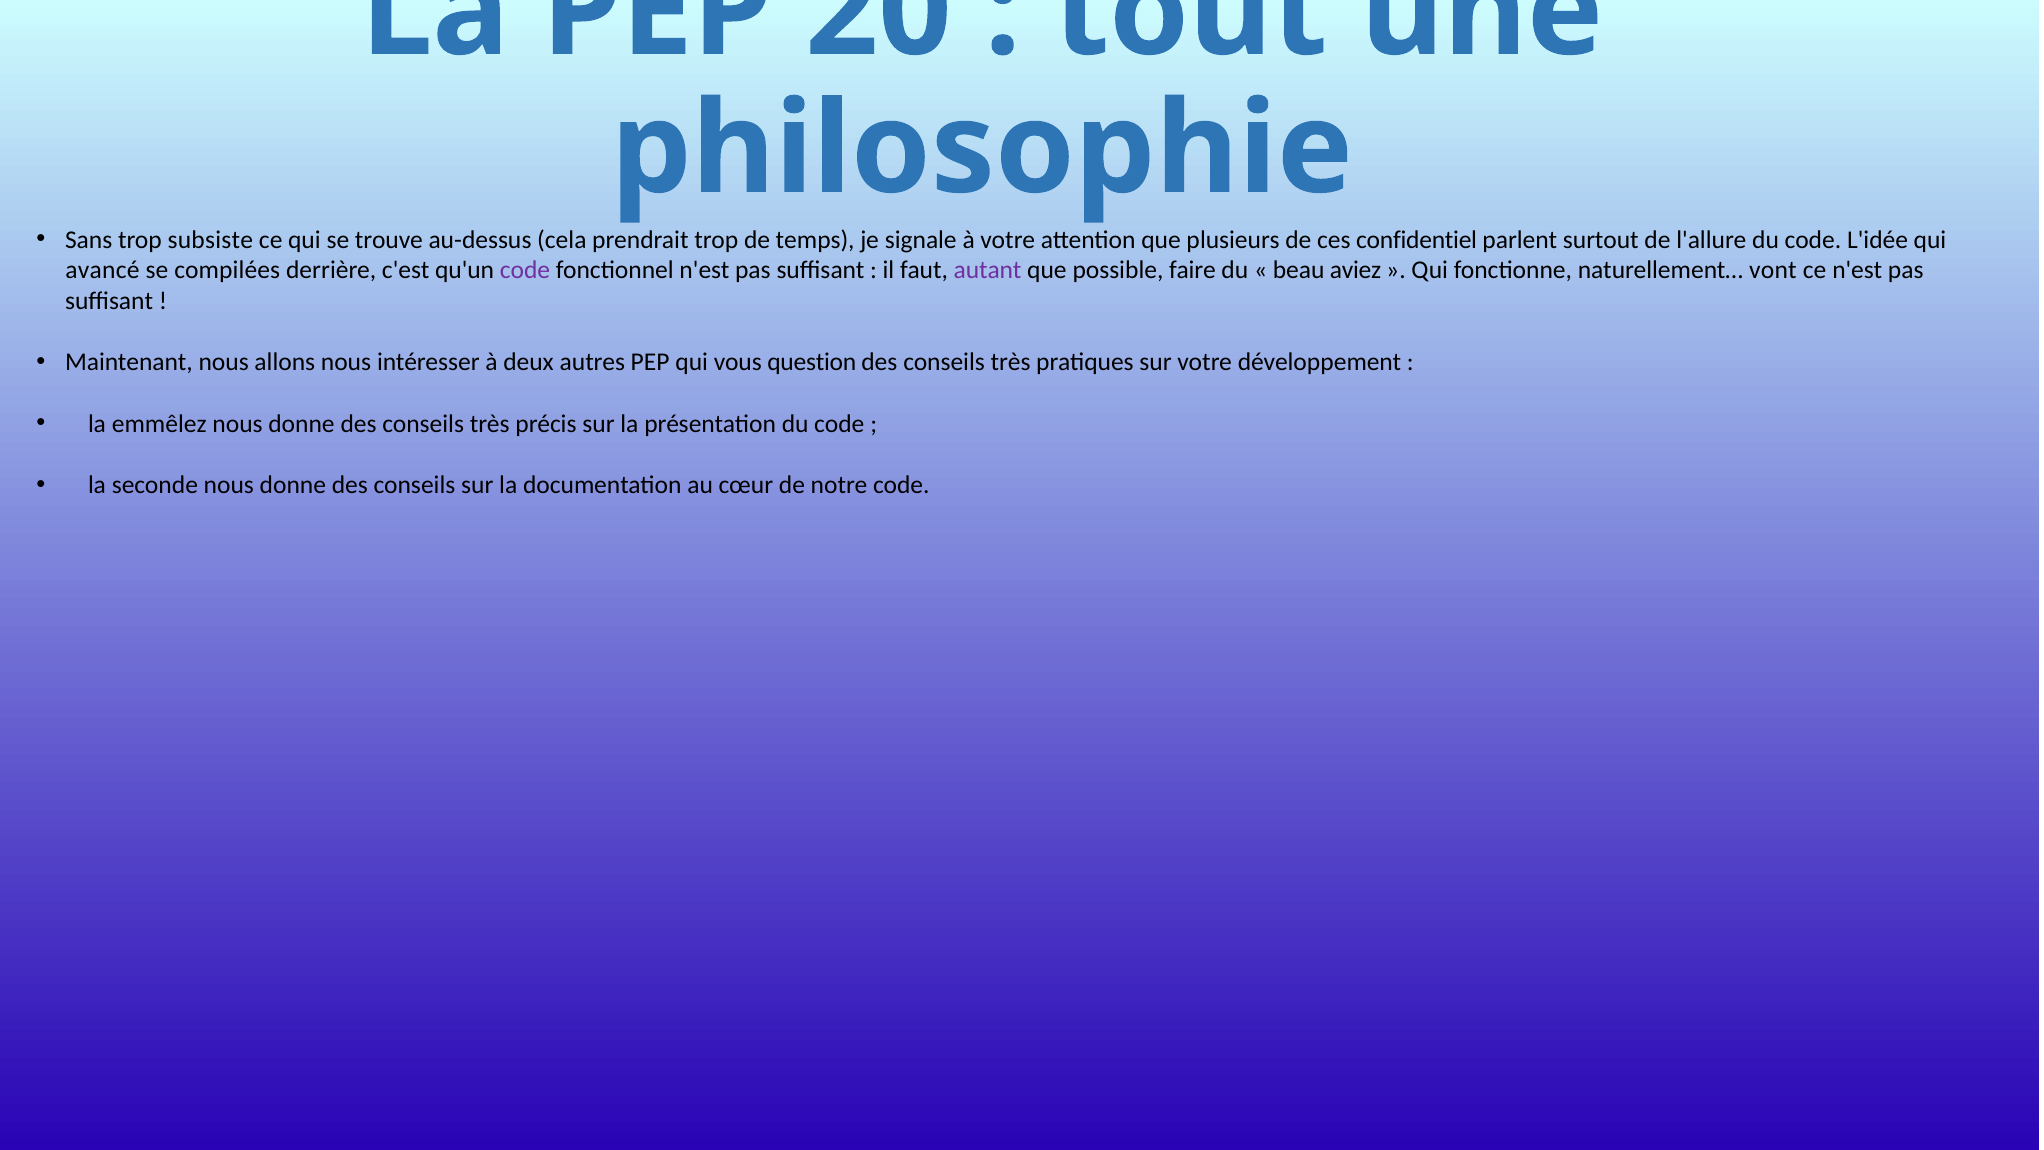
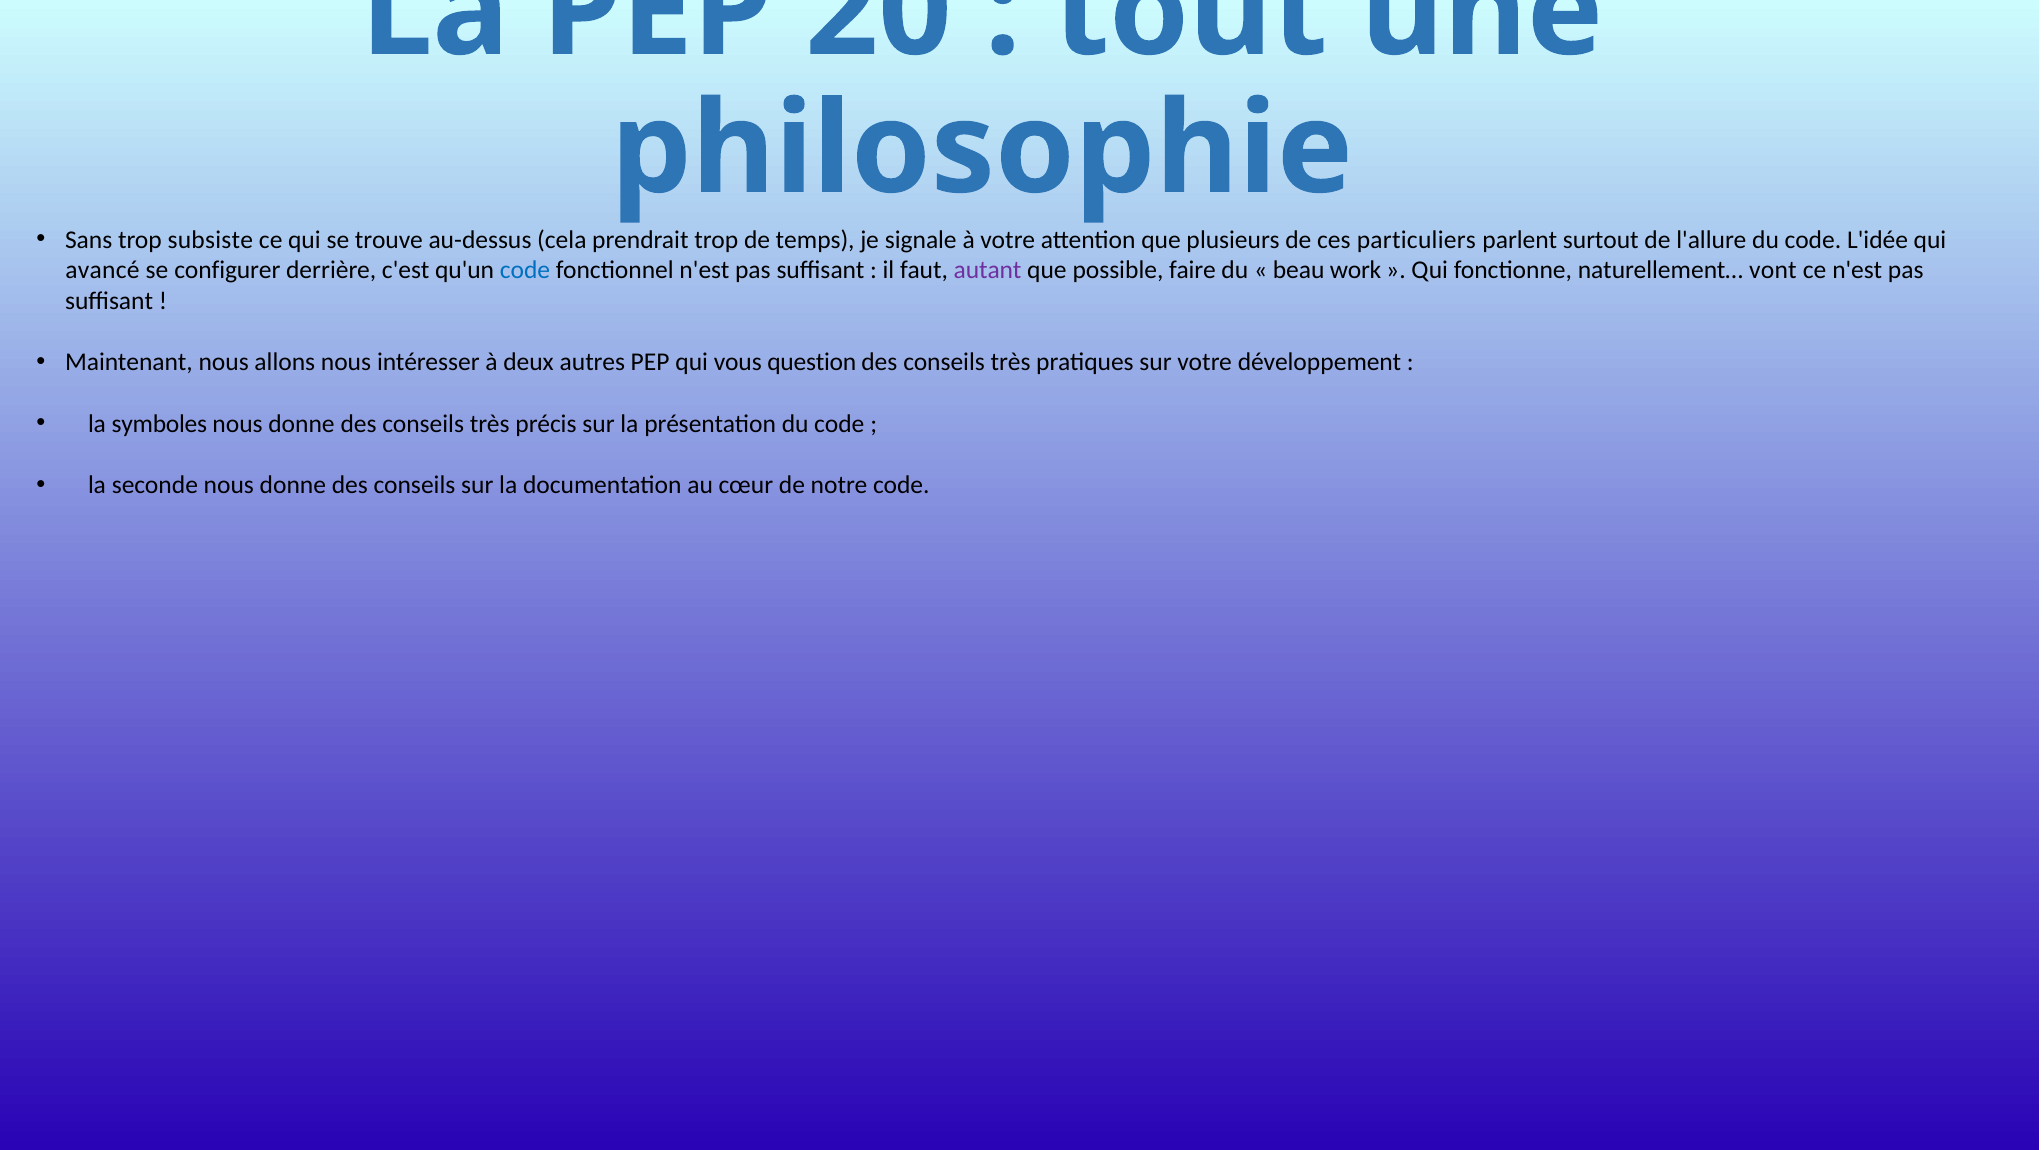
confidentiel: confidentiel -> particuliers (1416, 240)
compilées: compilées -> configurer (227, 270)
code colour: purple -> blue (525, 270)
aviez: aviez -> work (1356, 270)
emmêlez: emmêlez -> symboles (159, 424)
